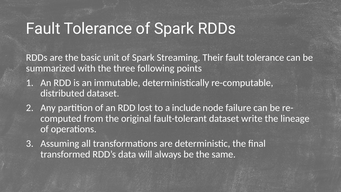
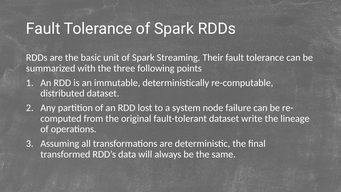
include: include -> system (186, 108)
